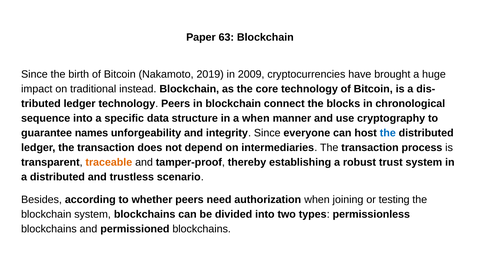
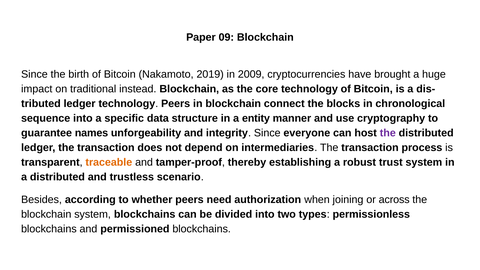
63: 63 -> 09 (226, 37)
a when: when -> entity (256, 118)
the colour: blue -> purple (388, 133)
testing: testing -> across (394, 200)
